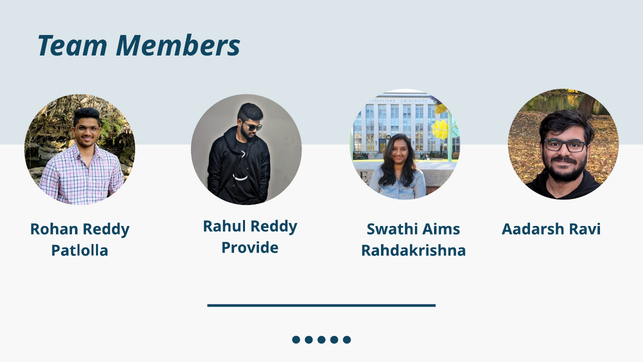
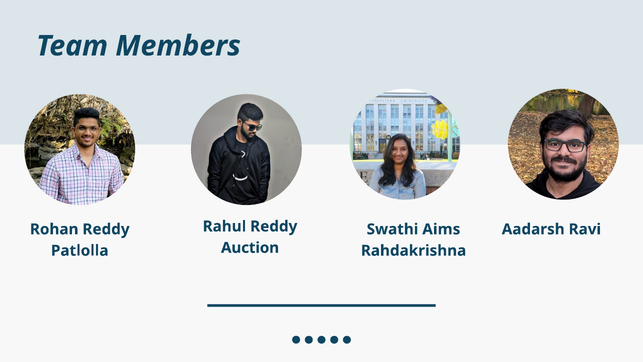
Provide: Provide -> Auction (250, 248)
